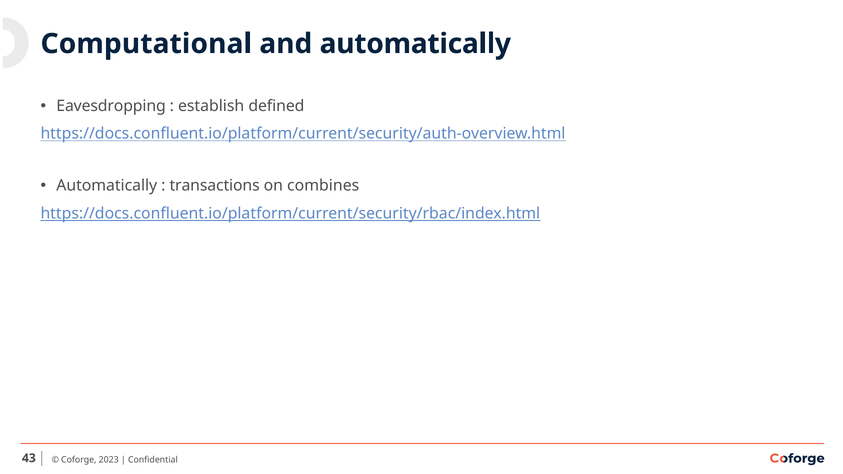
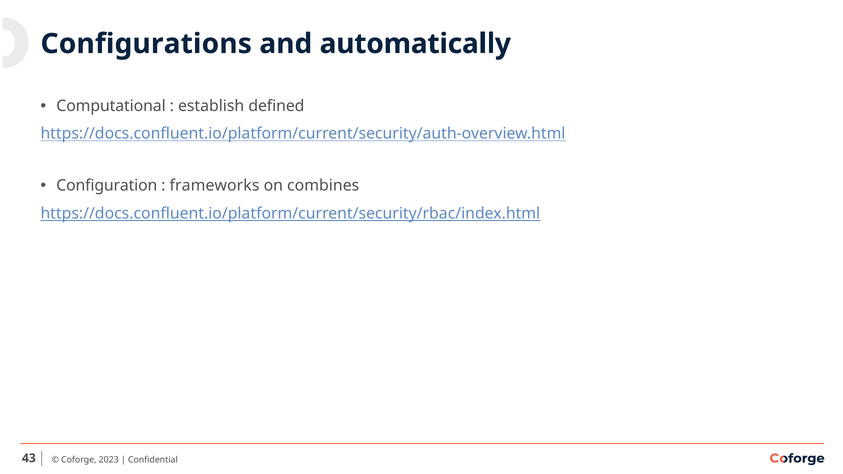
Computational: Computational -> Configurations (146, 44)
Eavesdropping: Eavesdropping -> Computational (111, 106)
Automatically: Automatically -> Configuration (107, 186)
transactions: transactions -> frameworks (214, 186)
